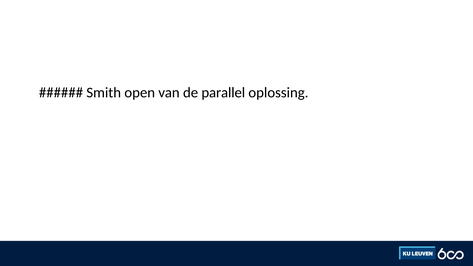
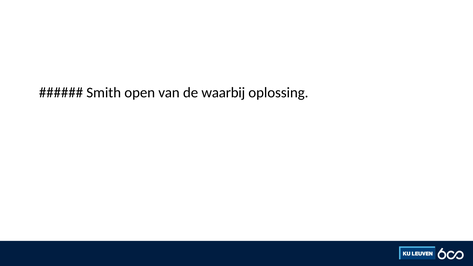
parallel: parallel -> waarbij (223, 93)
